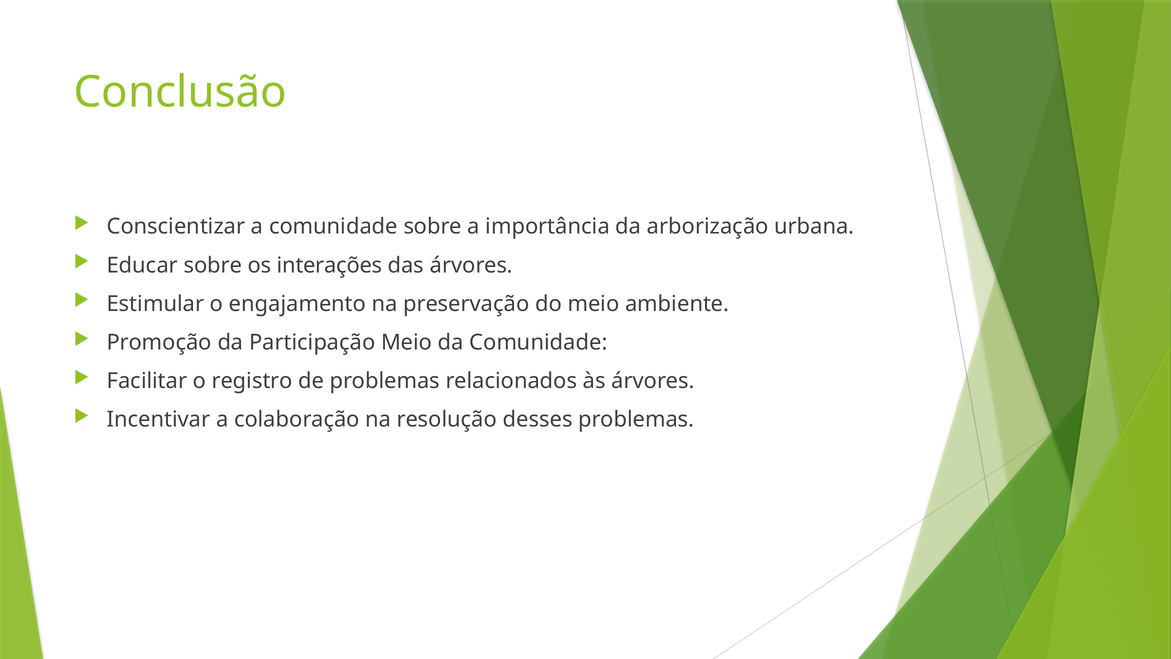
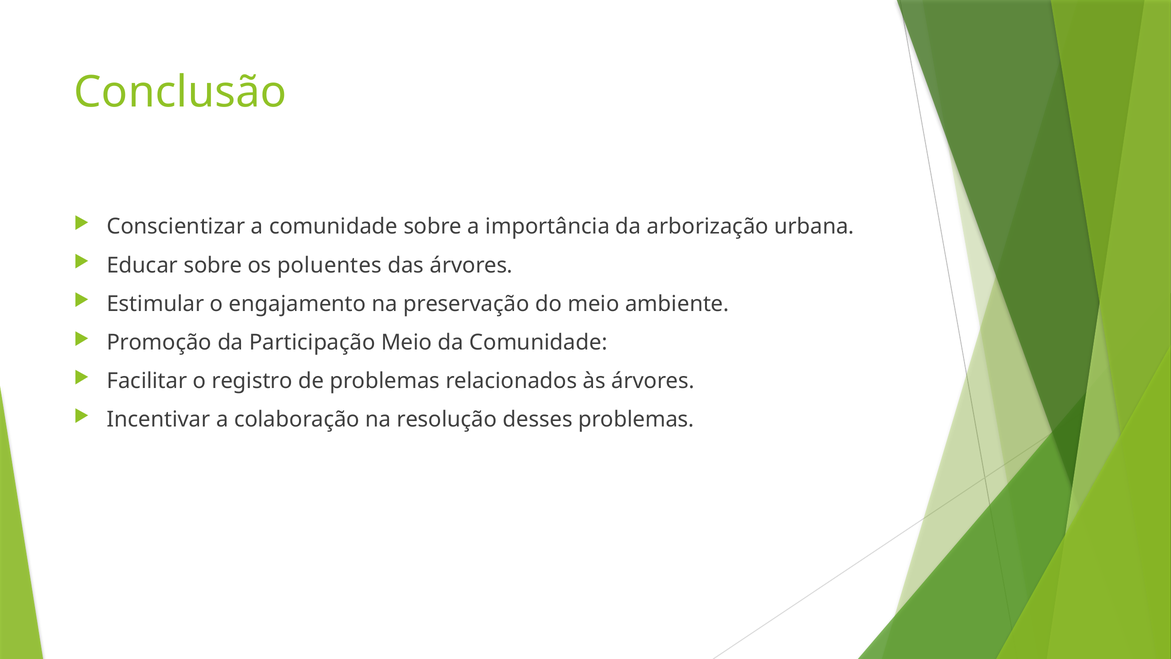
interações: interações -> poluentes (329, 265)
